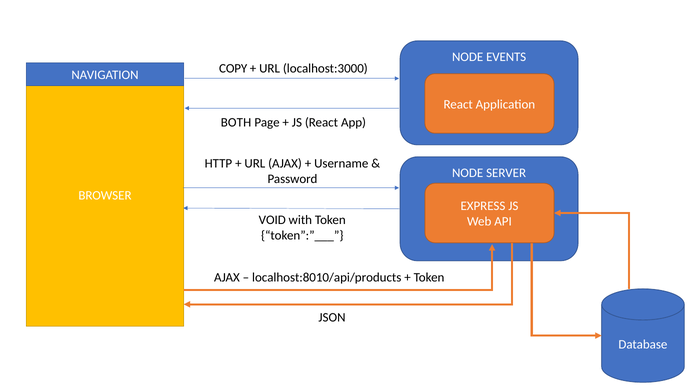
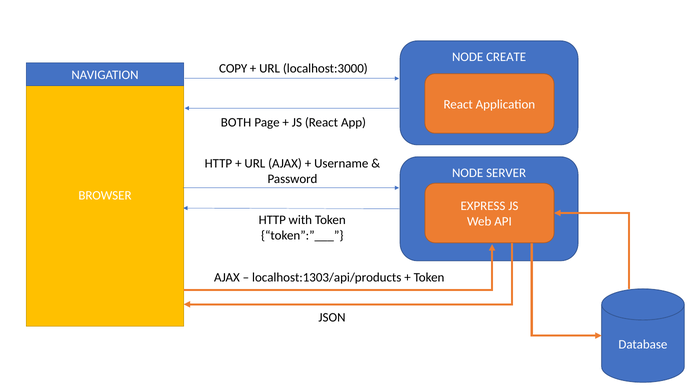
EVENTS: EVENTS -> CREATE (506, 57)
VOID: VOID -> HTTP (272, 220)
localhost:8010/api/products: localhost:8010/api/products -> localhost:1303/api/products (327, 278)
